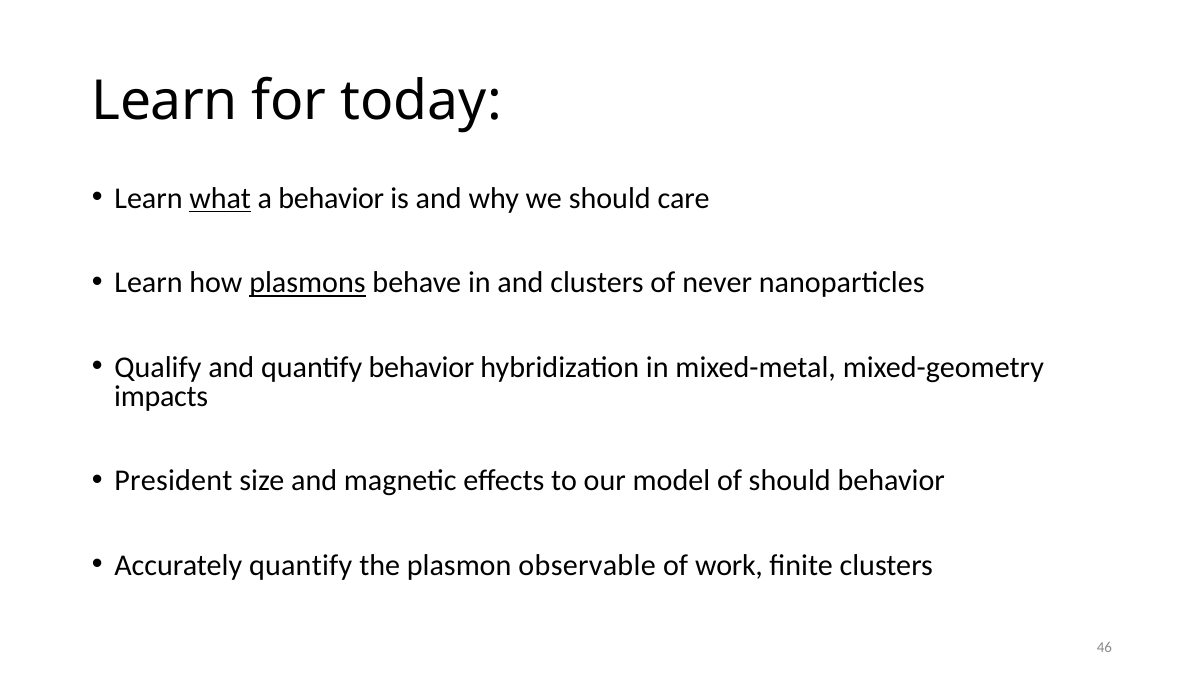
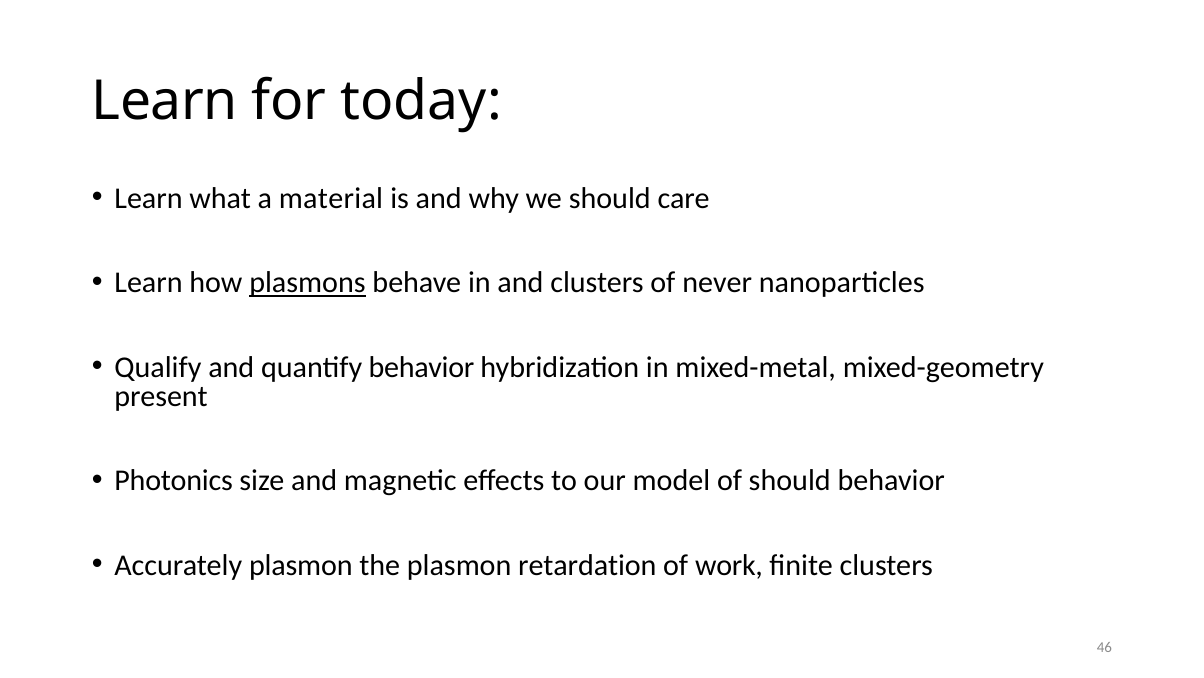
what underline: present -> none (220, 198)
a behavior: behavior -> material (331, 198)
impacts: impacts -> present (161, 396)
President: President -> Photonics (174, 480)
Accurately quantify: quantify -> plasmon (301, 565)
observable: observable -> retardation (587, 565)
